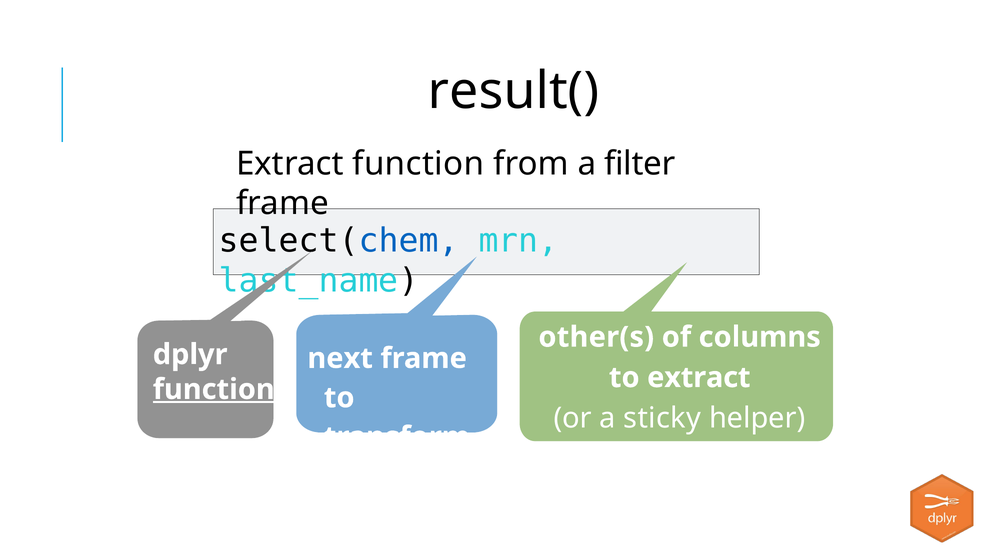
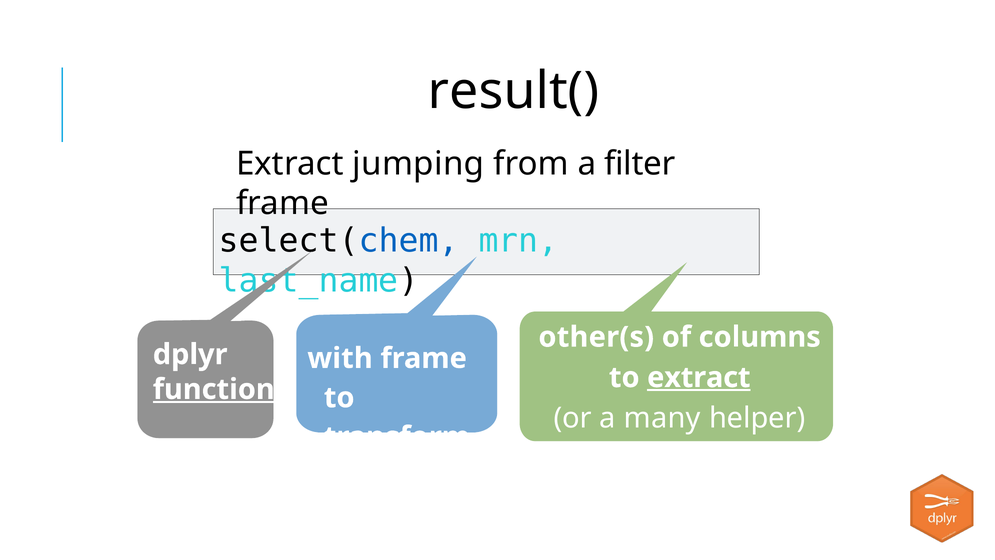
Extract function: function -> jumping (418, 164)
next: next -> with (340, 358)
extract underline: none -> present (699, 377)
sticky: sticky -> many (662, 418)
